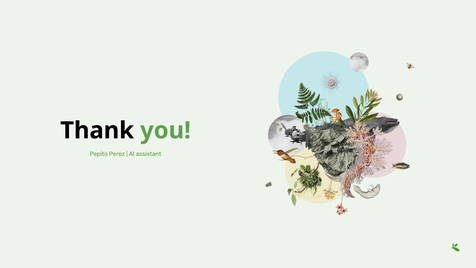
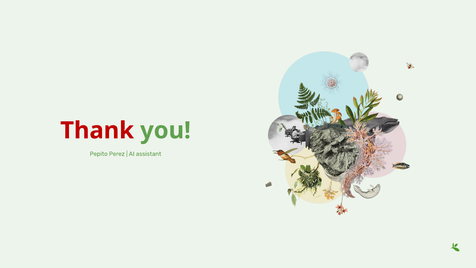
Thank colour: black -> red (97, 130)
